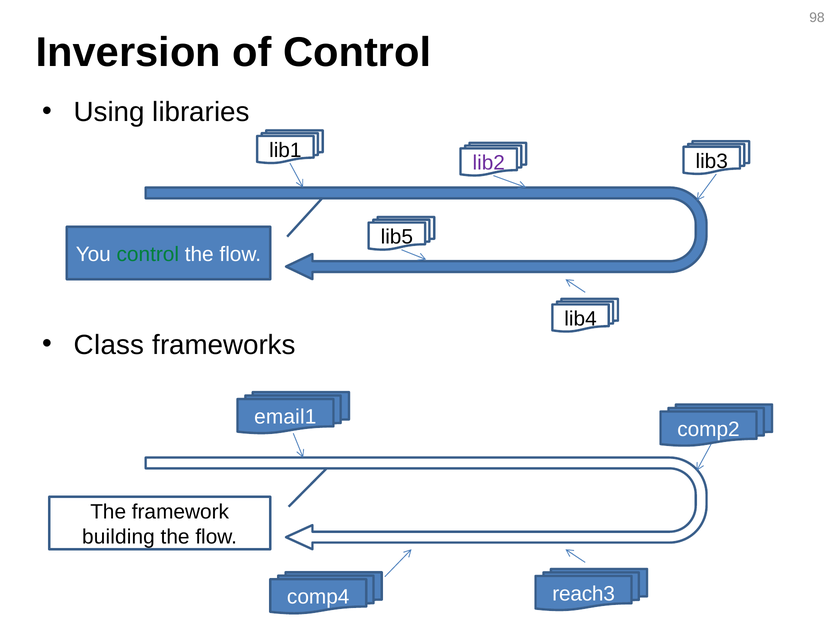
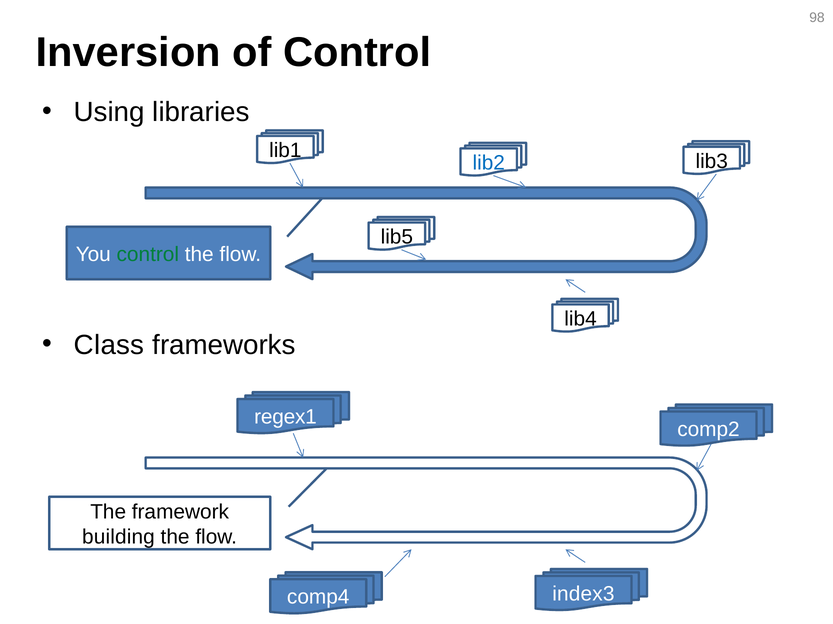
lib2 colour: purple -> blue (489, 163)
email1: email1 -> regex1 (285, 417)
reach3: reach3 -> index3 (583, 594)
